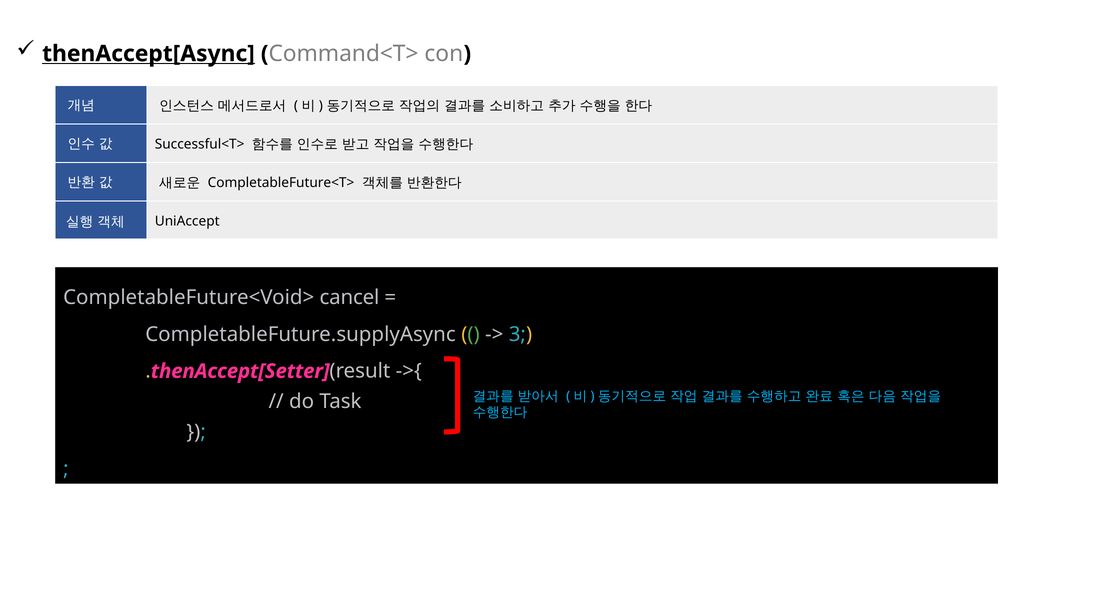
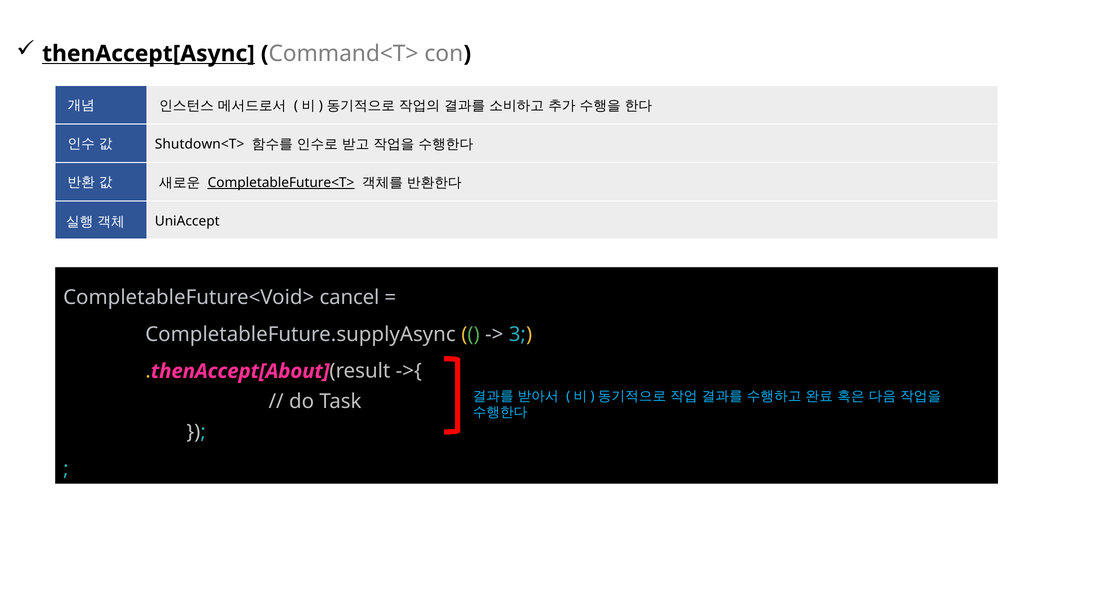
Successful<T>: Successful<T> -> Shutdown<T> (200, 144)
CompletableFuture<T> underline: none -> present (281, 183)
thenAccept[Setter: thenAccept[Setter -> thenAccept[About (240, 371)
